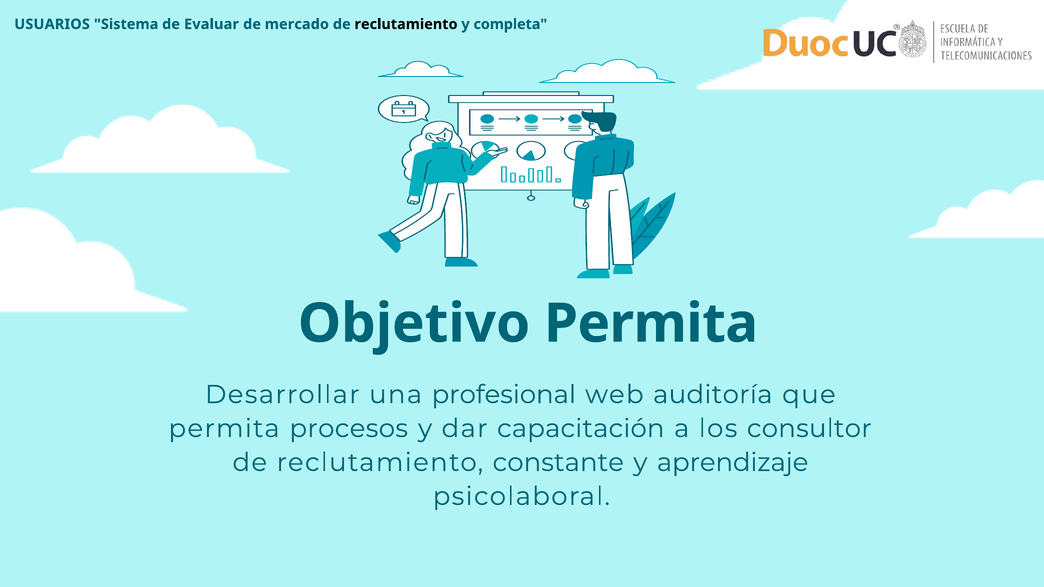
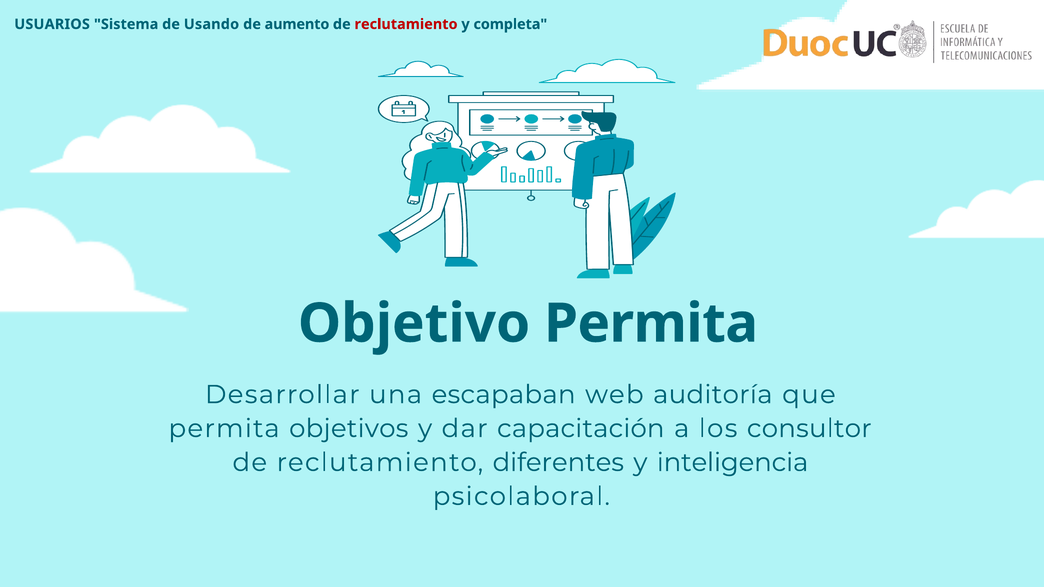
Evaluar: Evaluar -> Usando (211, 24)
mercado: mercado -> aumento (297, 24)
reclutamiento colour: black -> red (406, 24)
profesional: profesional -> escapaban (504, 395)
procesos: procesos -> objetivos (349, 429)
constante: constante -> diferentes (558, 463)
aprendizaje: aprendizaje -> inteligencia (733, 463)
